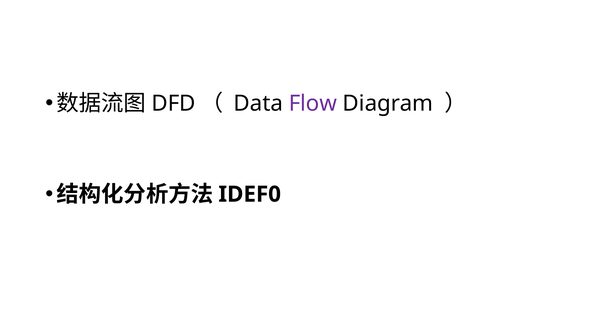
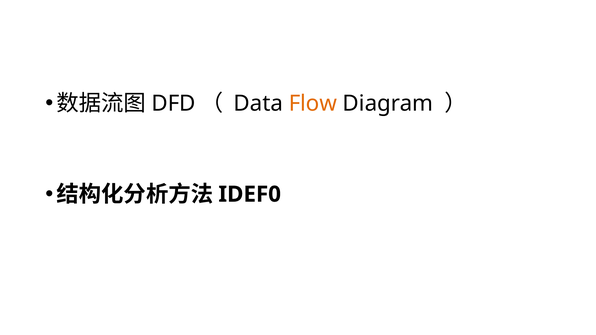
Flow colour: purple -> orange (313, 103)
